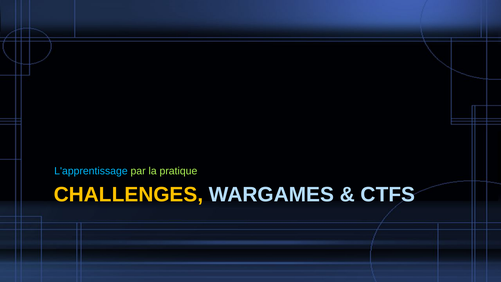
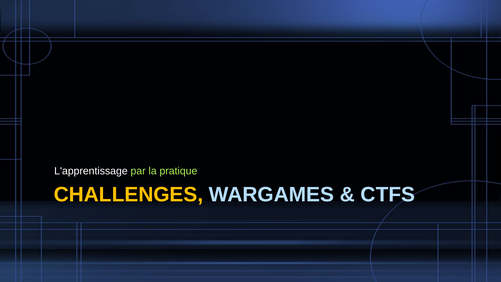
L'apprentissage colour: light blue -> white (91, 171)
